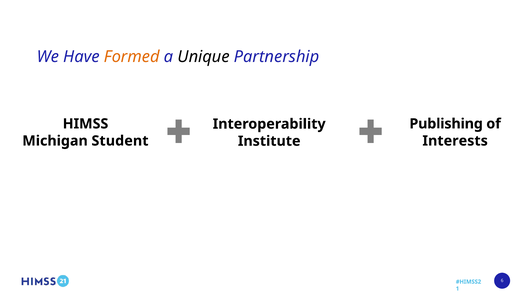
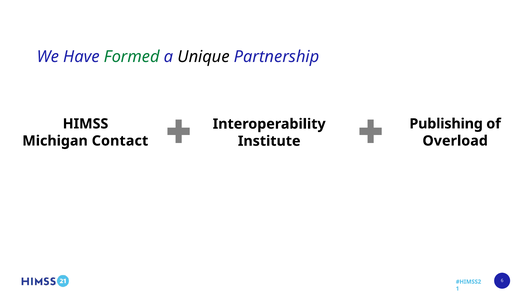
Formed colour: orange -> green (132, 57)
Student: Student -> Contact (120, 141)
Interests: Interests -> Overload (455, 141)
